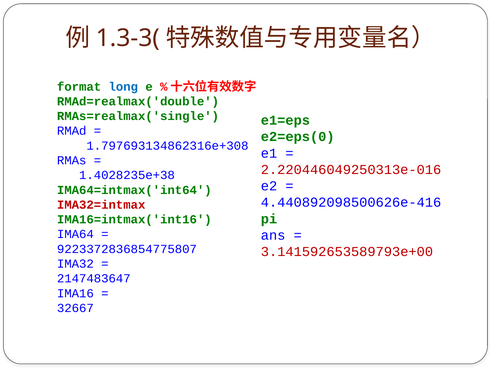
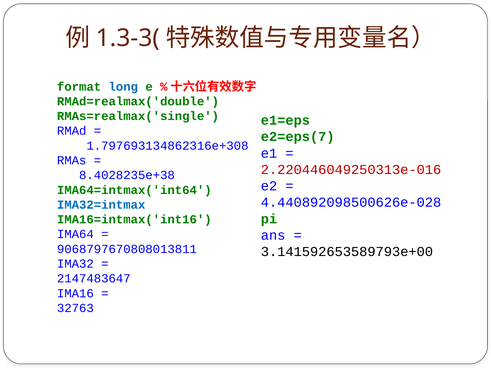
e2=eps(0: e2=eps(0 -> e2=eps(7 (298, 137)
1.4028235e+38: 1.4028235e+38 -> 8.4028235e+38 (127, 175)
4.440892098500626e-416: 4.440892098500626e-416 -> 4.440892098500626e-028 (351, 202)
IMA32=intmax colour: red -> blue (101, 204)
9223372836854775807: 9223372836854775807 -> 9068797670808013811 (127, 249)
3.141592653589793e+00 colour: red -> black (347, 251)
32667: 32667 -> 32763 (75, 307)
